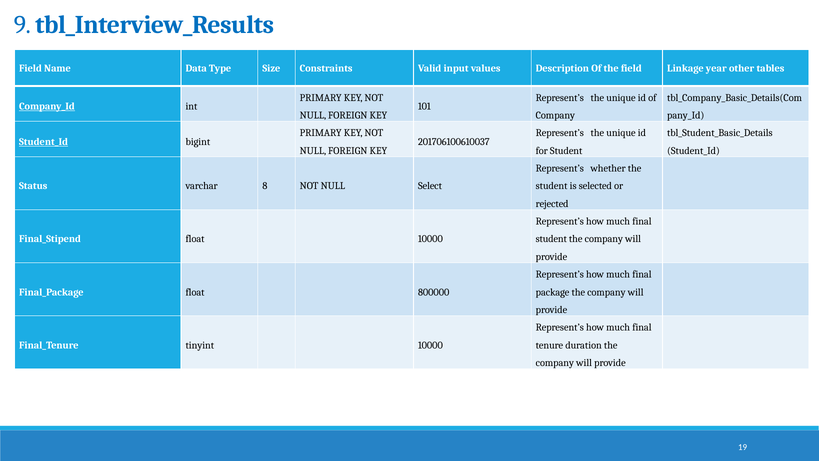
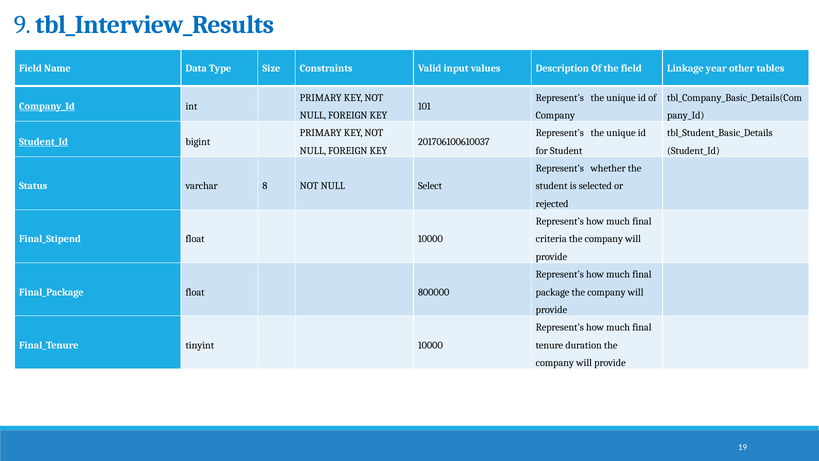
student: student -> criteria (551, 239)
